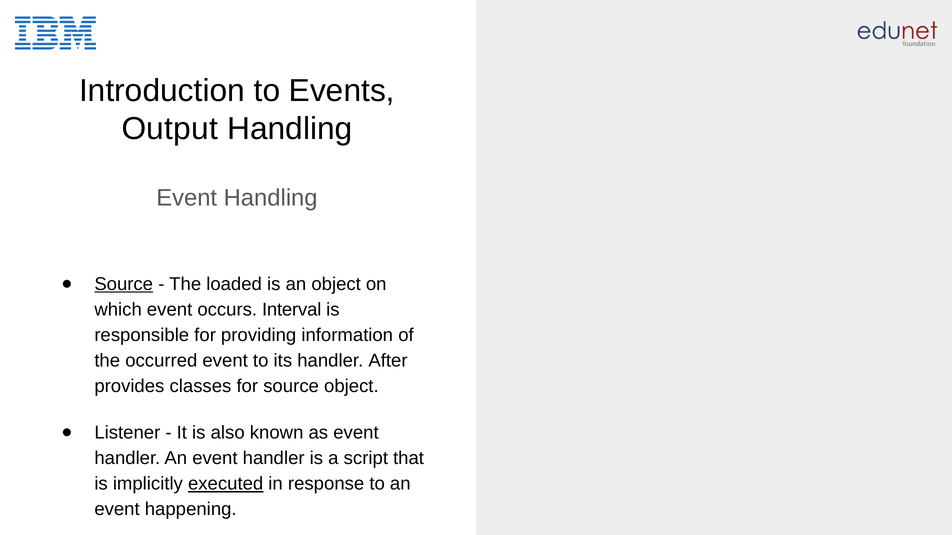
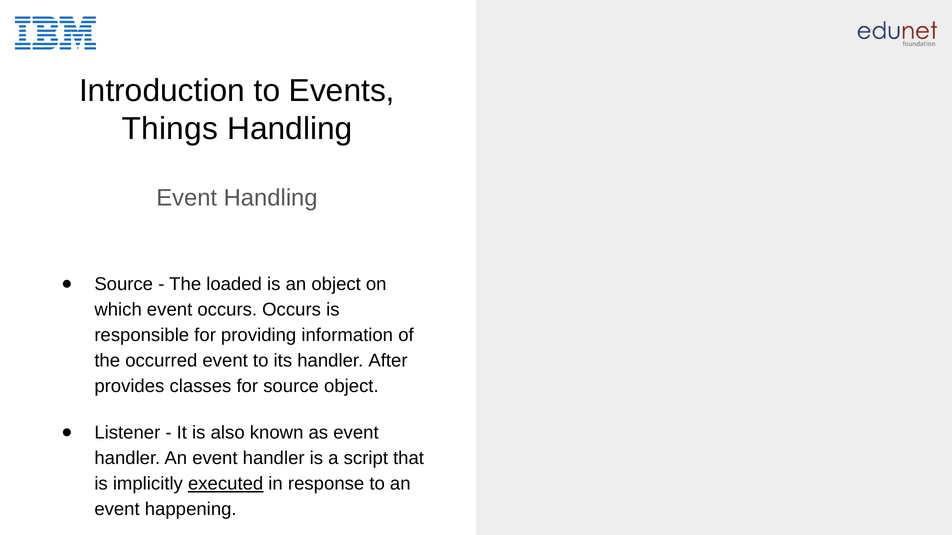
Output: Output -> Things (170, 129)
Source underline: present -> none (124, 284)
occurs Interval: Interval -> Occurs (292, 310)
